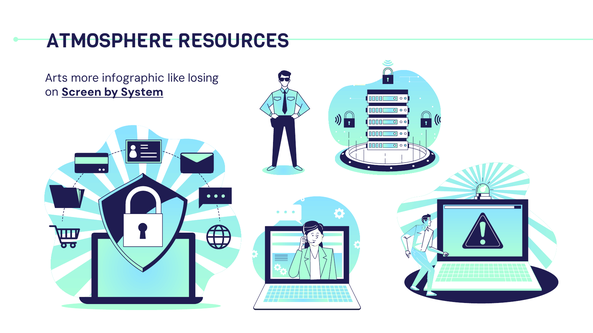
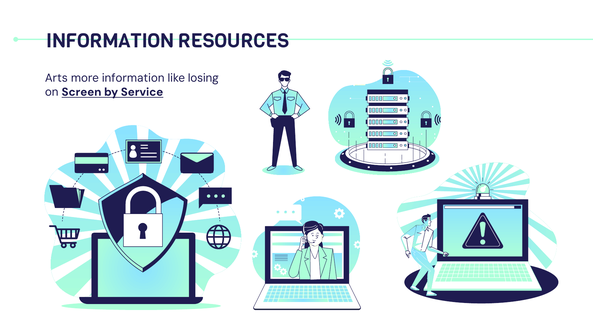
ATMOSPHERE: ATMOSPHERE -> INFORMATION (110, 41)
more infographic: infographic -> information (133, 78)
System: System -> Service (142, 92)
